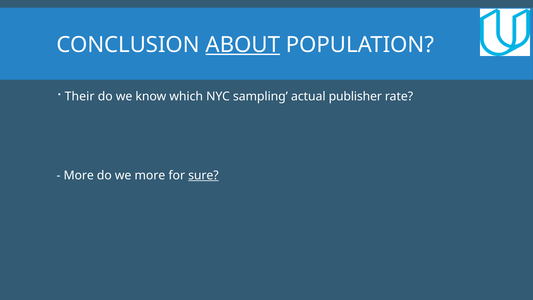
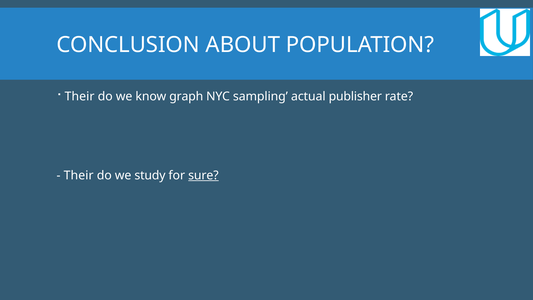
ABOUT underline: present -> none (243, 45)
which: which -> graph (186, 96)
More: More -> Their (79, 175)
we more: more -> study (150, 175)
